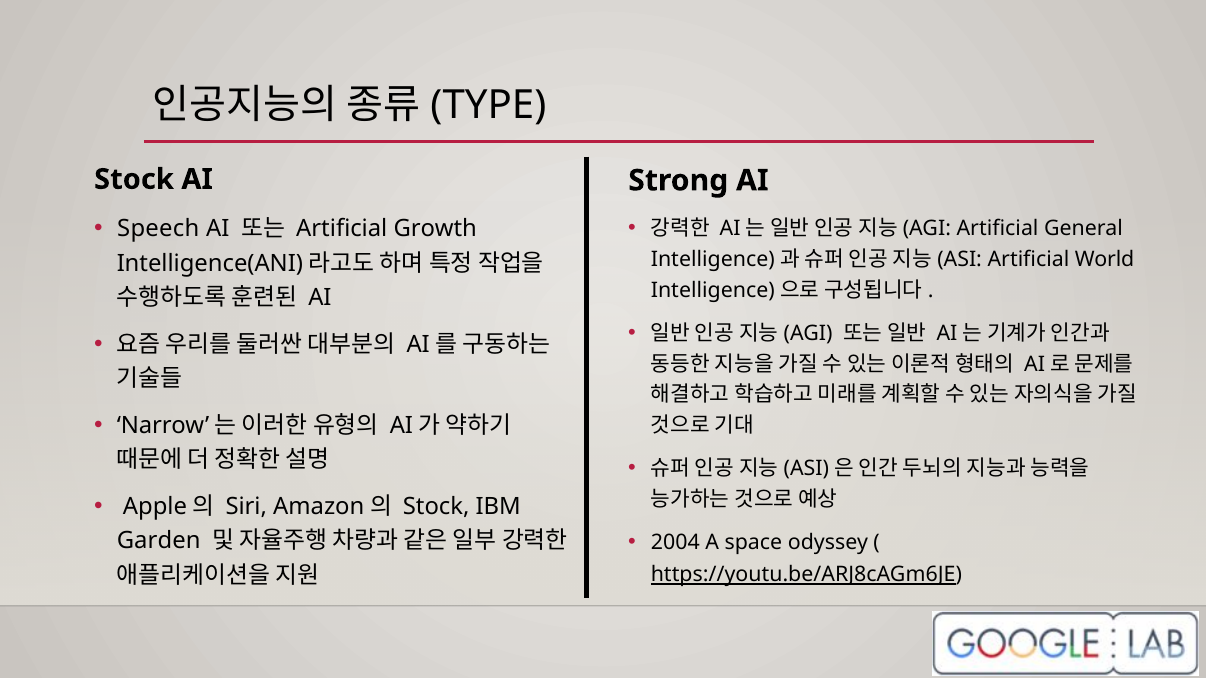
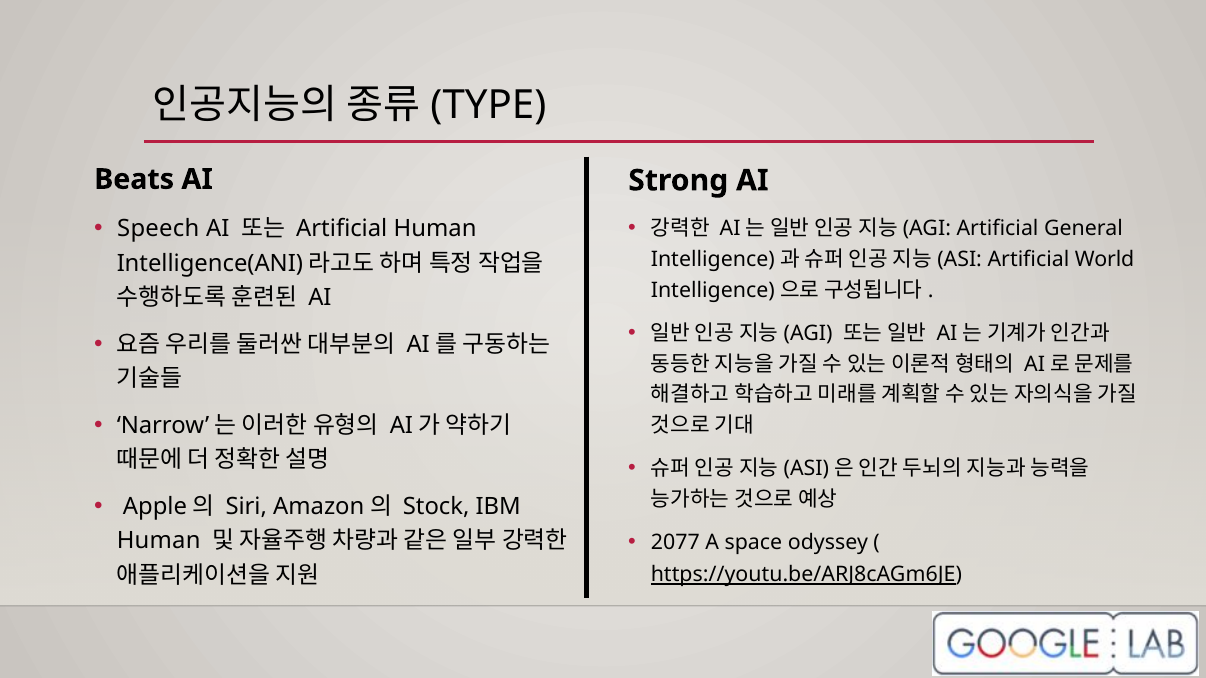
Stock: Stock -> Beats (134, 179)
Artificial Growth: Growth -> Human (435, 229)
2004: 2004 -> 2077 (675, 543)
Garden: Garden -> Human (159, 541)
